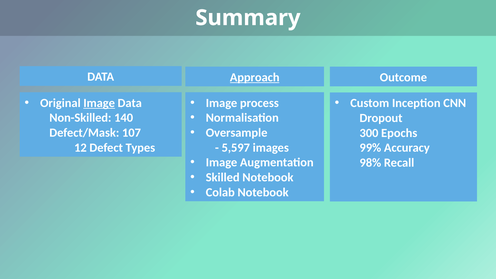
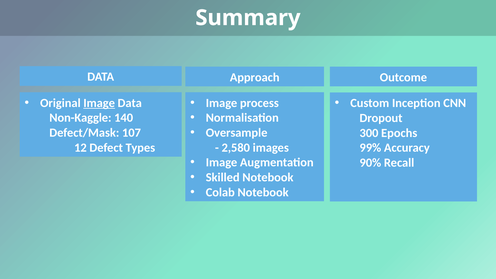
Approach underline: present -> none (255, 77)
Non-Skilled: Non-Skilled -> Non-Kaggle (80, 118)
5,597: 5,597 -> 2,580 (236, 148)
98%: 98% -> 90% (370, 163)
